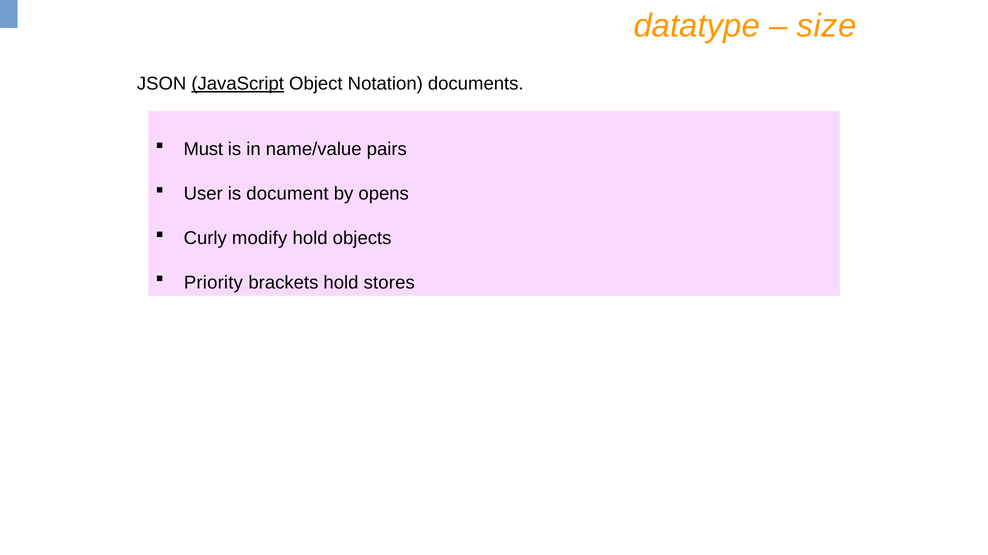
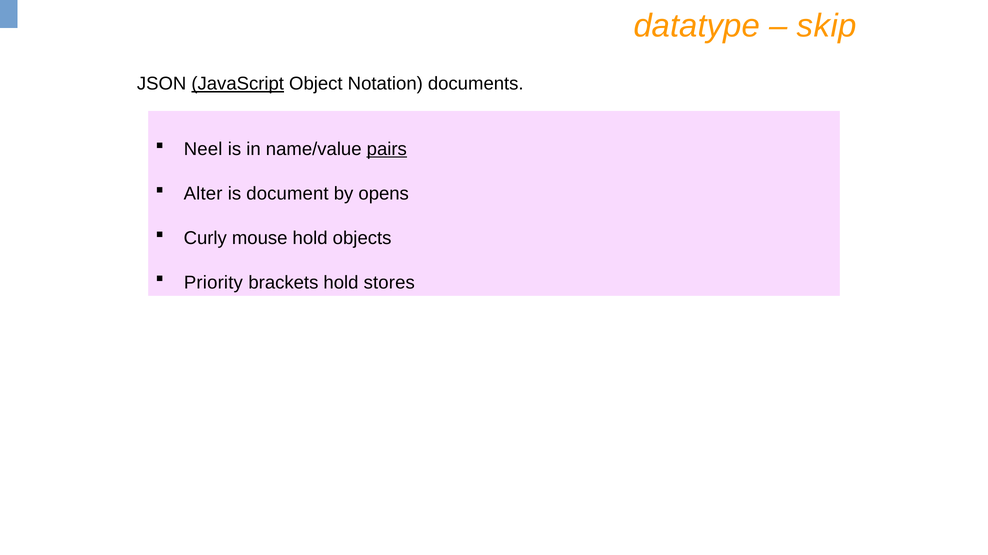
size: size -> skip (827, 26)
Must: Must -> Neel (203, 149)
pairs underline: none -> present (387, 149)
User: User -> Alter (203, 194)
modify: modify -> mouse (260, 238)
